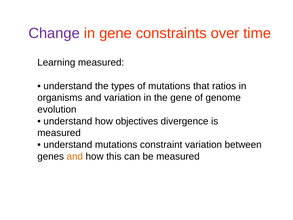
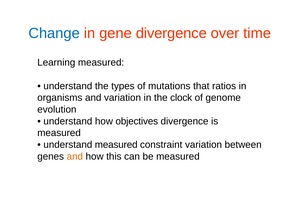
Change colour: purple -> blue (54, 33)
gene constraints: constraints -> divergence (171, 33)
the gene: gene -> clock (181, 98)
understand mutations: mutations -> measured (116, 145)
